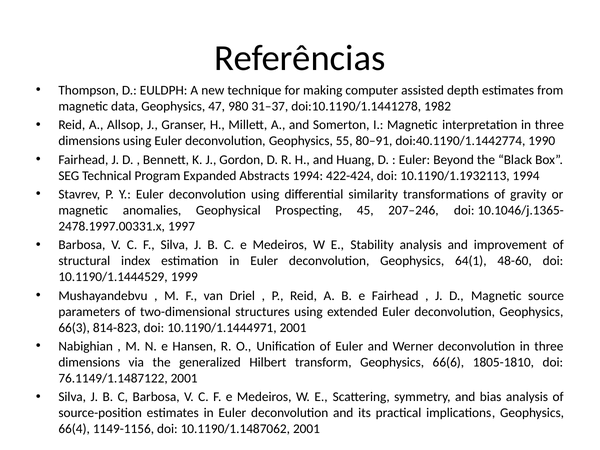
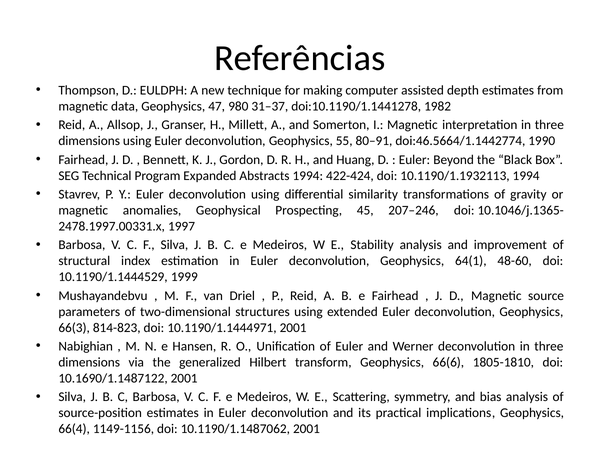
doi:40.1190/1.1442774: doi:40.1190/1.1442774 -> doi:46.5664/1.1442774 (460, 141)
76.1149/1.1487122: 76.1149/1.1487122 -> 10.1690/1.1487122 (113, 378)
